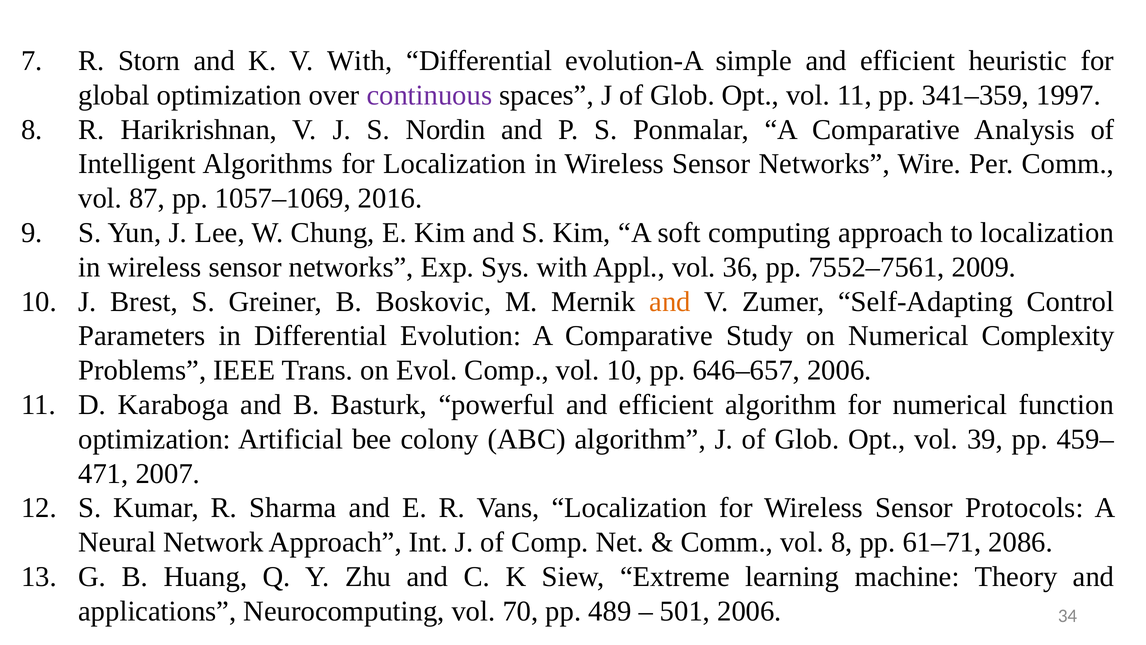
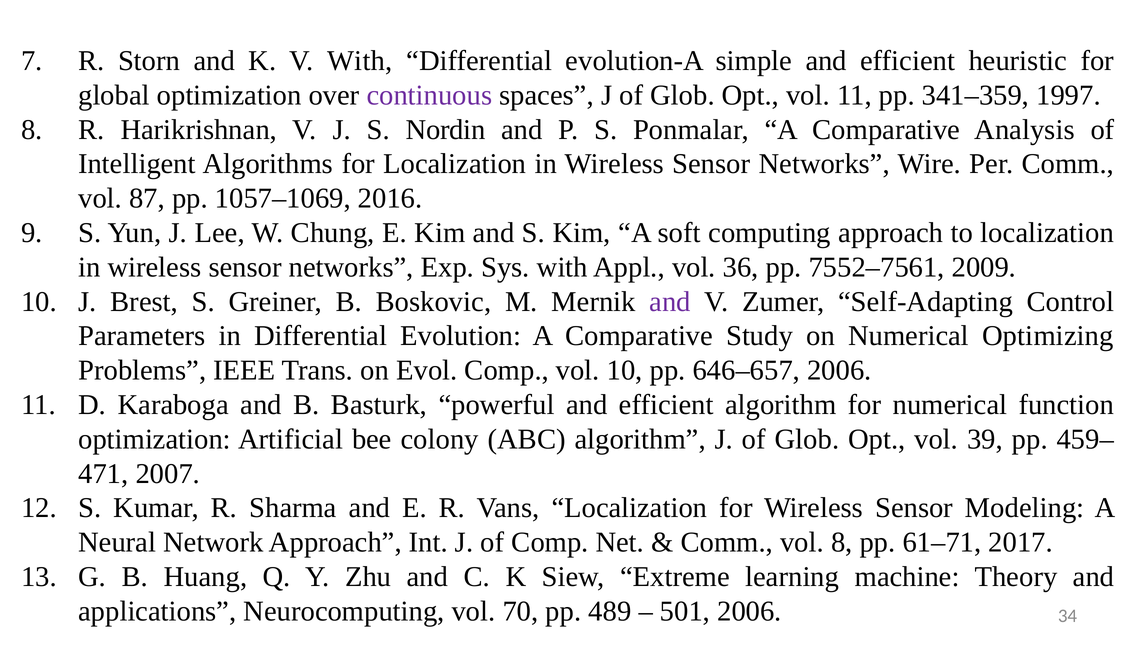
and colour: orange -> purple (670, 301)
Complexity: Complexity -> Optimizing (1048, 336)
Protocols: Protocols -> Modeling (1025, 508)
2086: 2086 -> 2017 (1021, 542)
